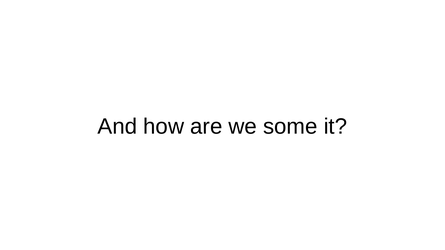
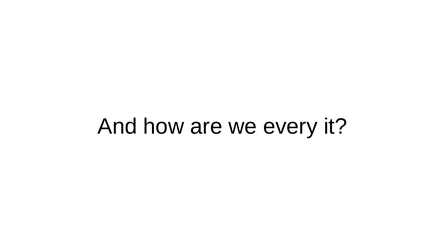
some: some -> every (290, 127)
